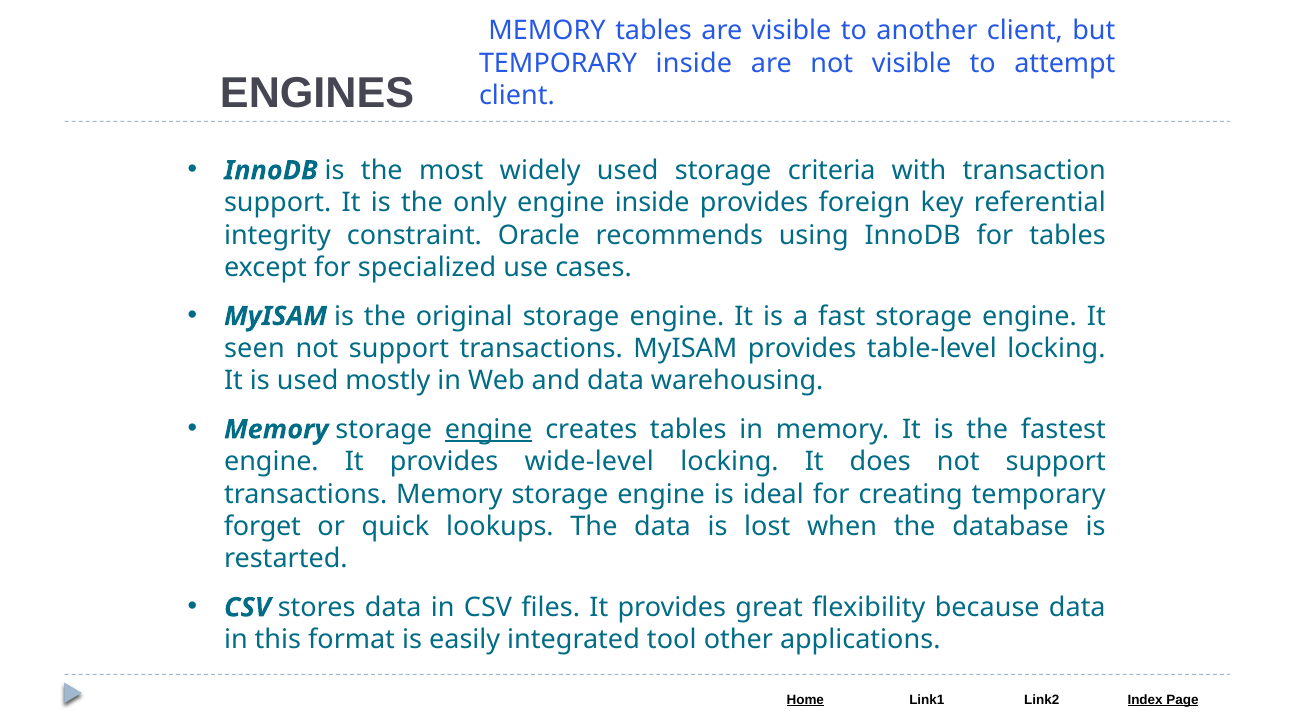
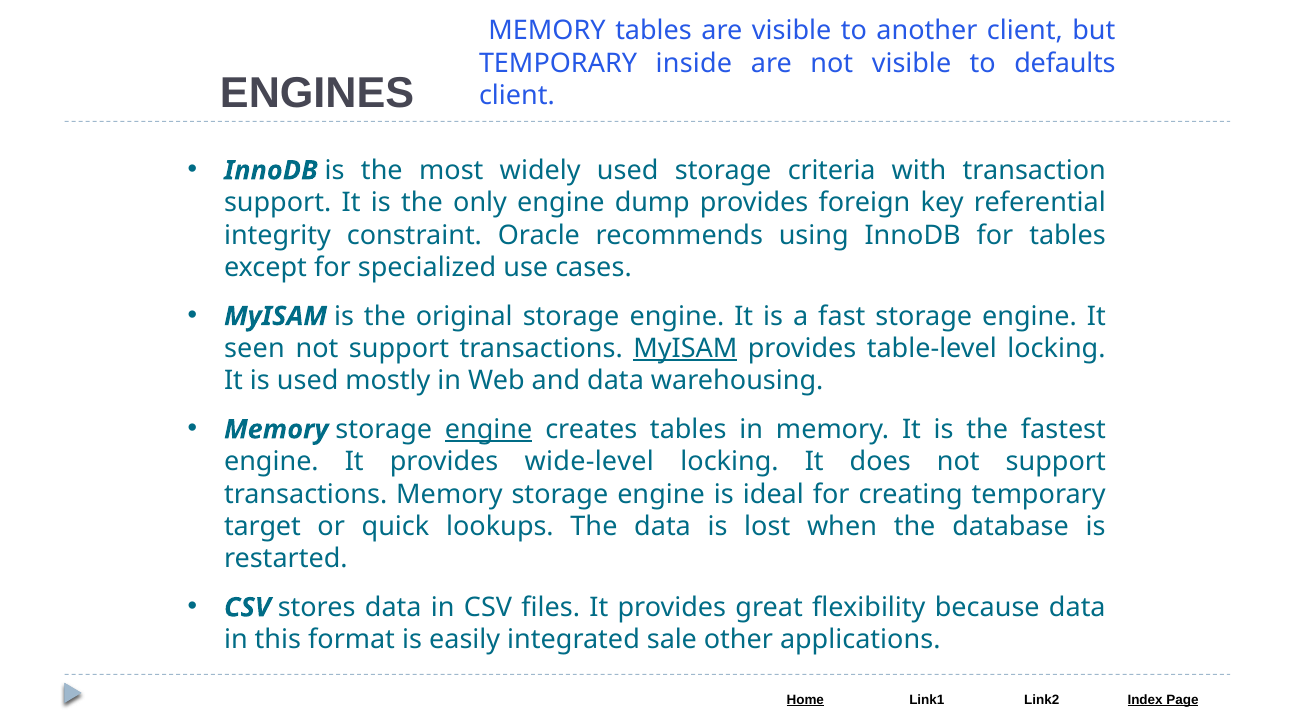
attempt: attempt -> defaults (1065, 63)
engine inside: inside -> dump (652, 203)
MyISAM underline: none -> present (685, 349)
forget: forget -> target (262, 527)
tool: tool -> sale (672, 640)
